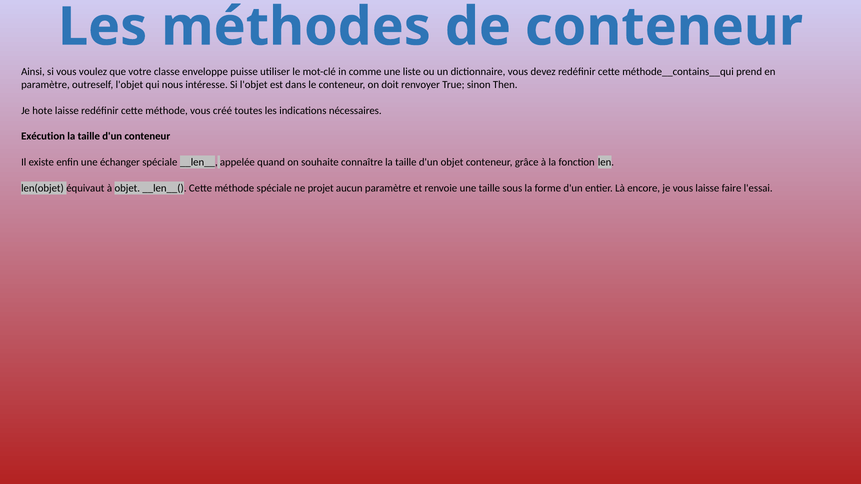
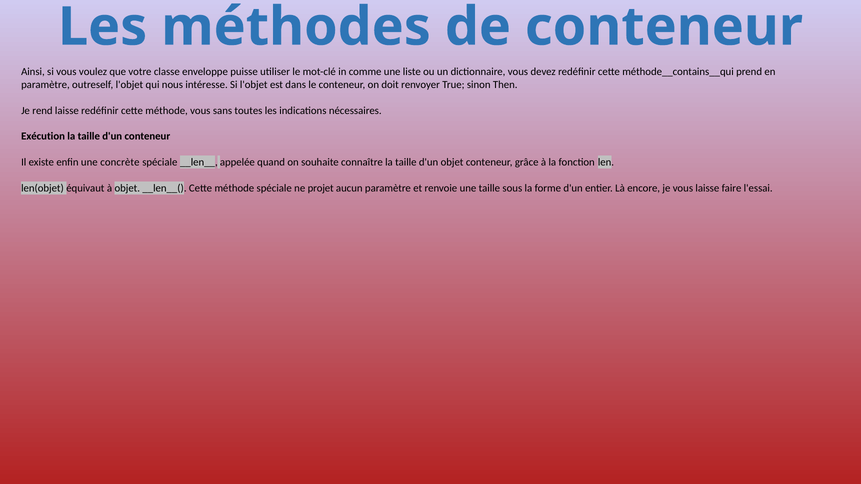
hote: hote -> rend (42, 111)
créé: créé -> sans (223, 111)
échanger: échanger -> concrète (120, 162)
